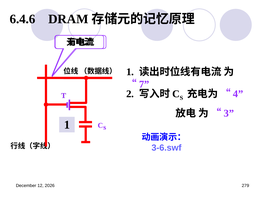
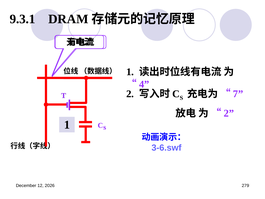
6.4.6: 6.4.6 -> 9.3.1 (23, 19)
7: 7 -> 4 (144, 84)
4: 4 -> 7 (238, 94)
3: 3 -> 2 (229, 113)
